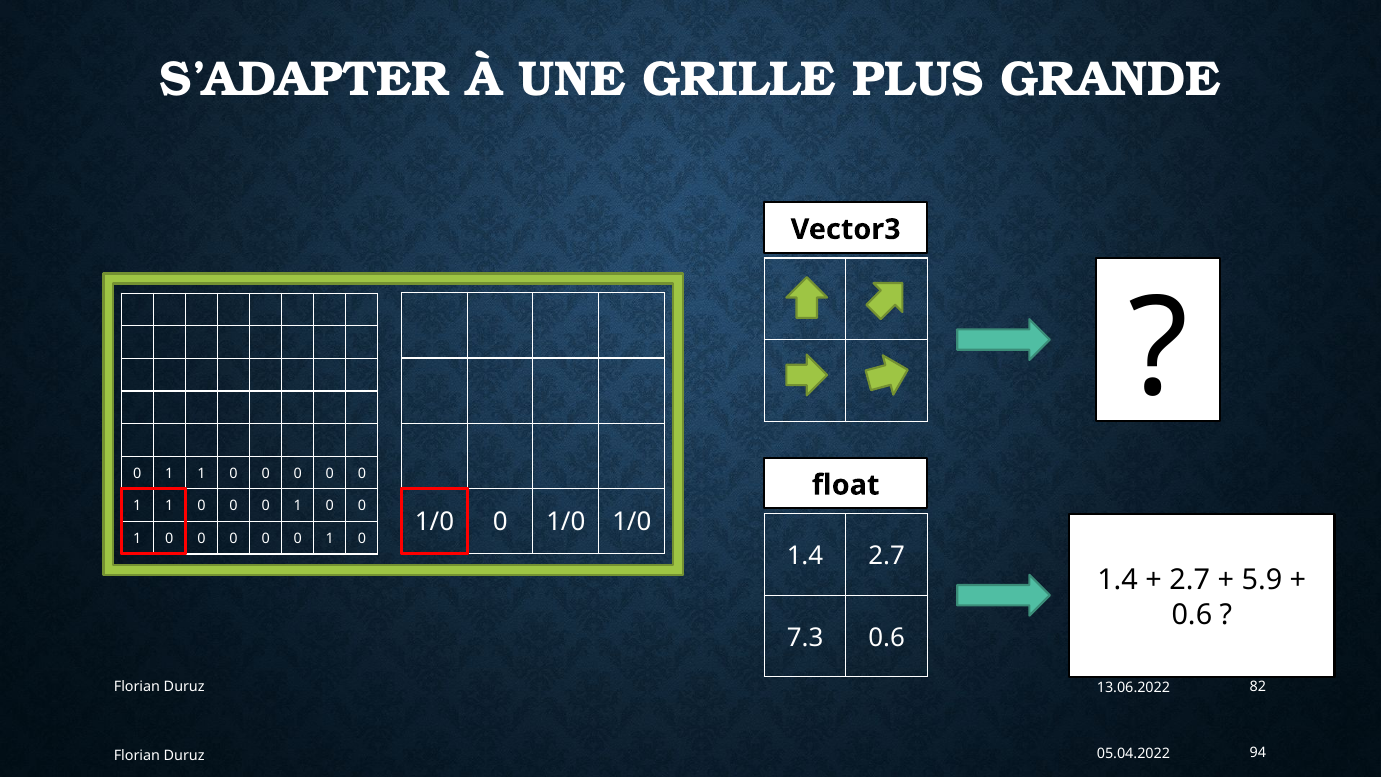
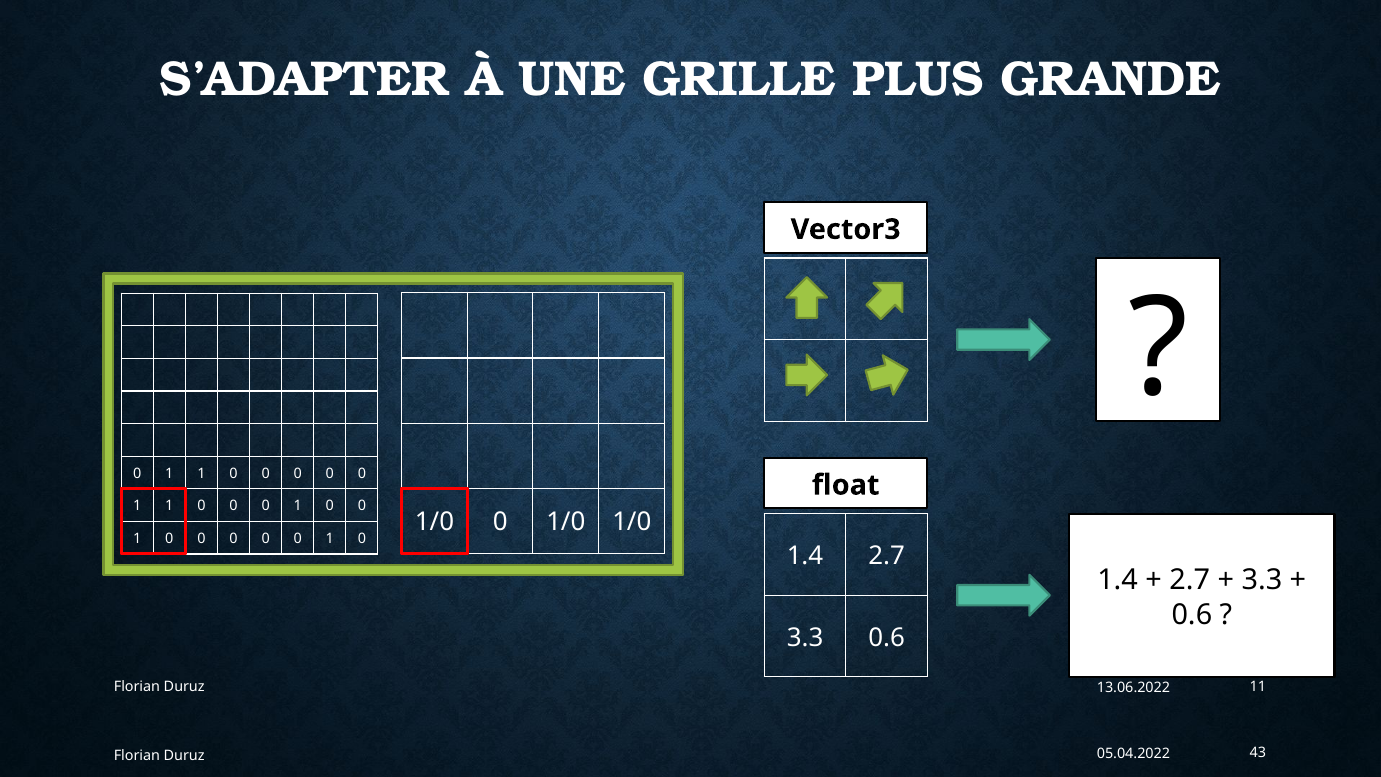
5.9: 5.9 -> 3.3 (1262, 580)
7.3: 7.3 -> 3.3 (805, 637)
82: 82 -> 11 (1258, 687)
94: 94 -> 43 (1258, 752)
